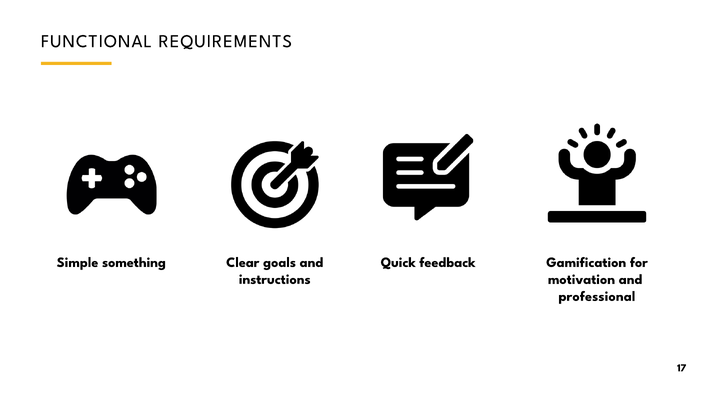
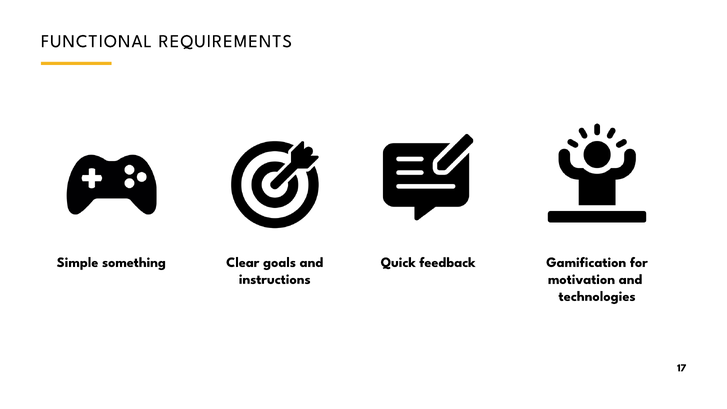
professional: professional -> technologies (597, 296)
